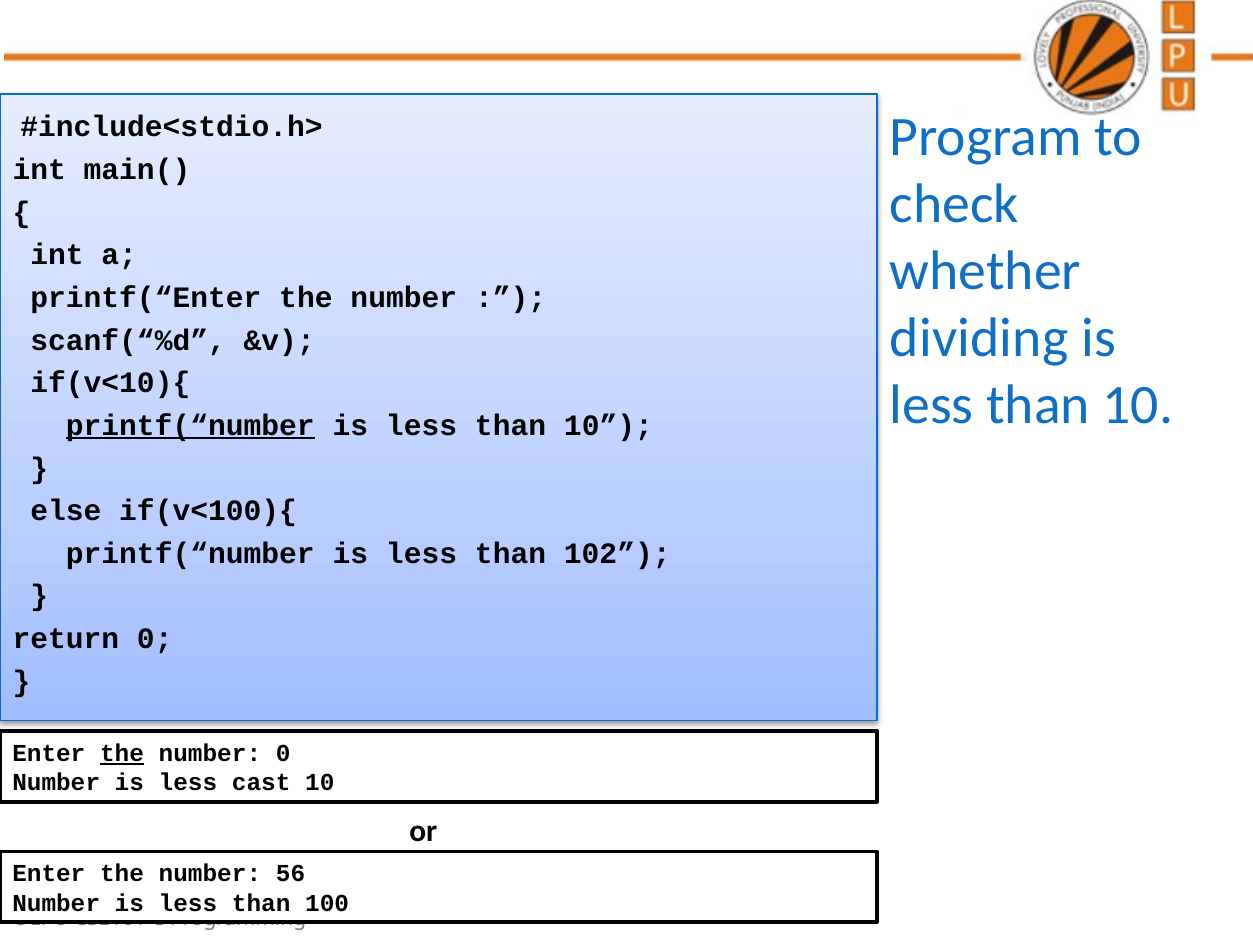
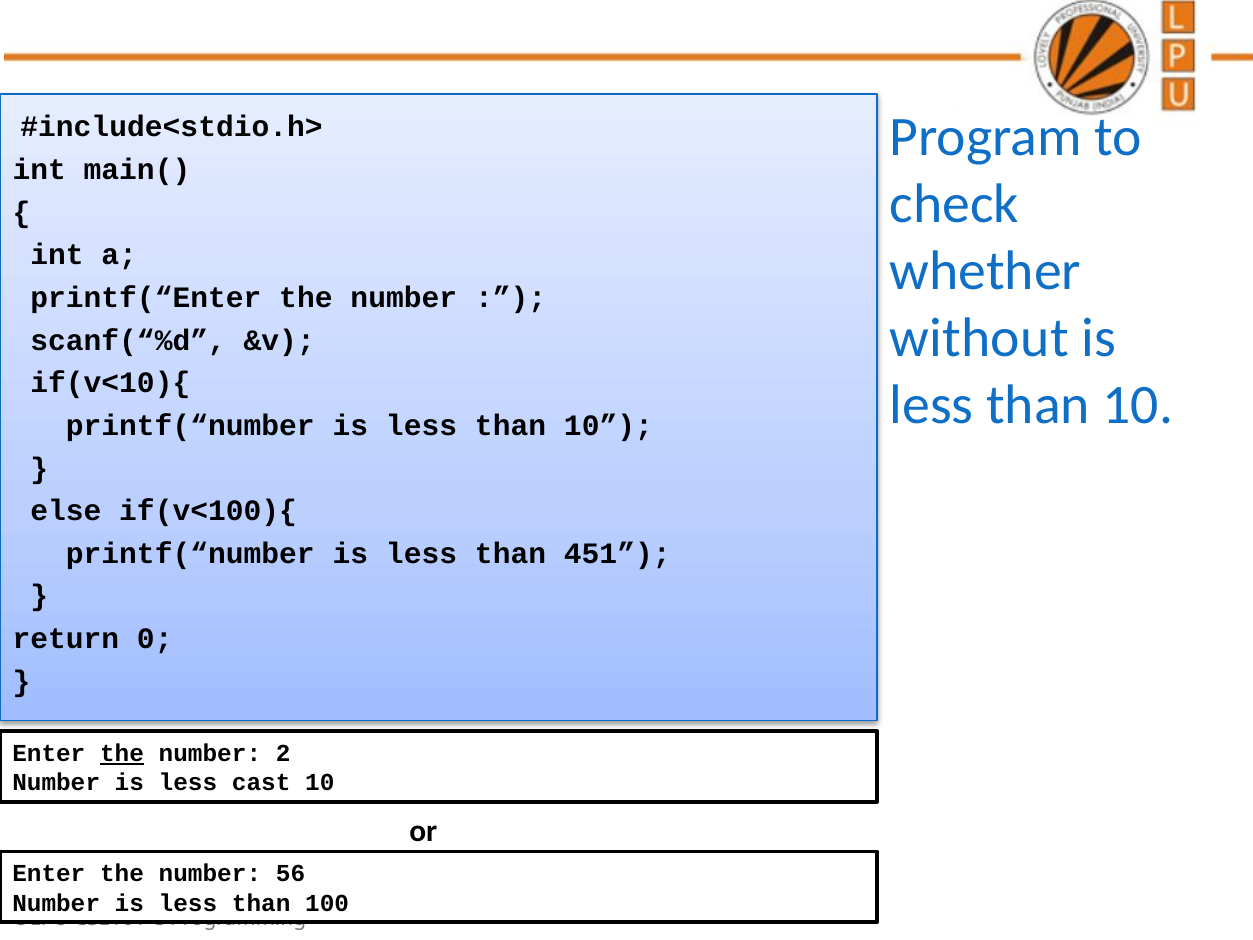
dividing: dividing -> without (979, 338)
printf(“number underline: present -> none (190, 426)
102: 102 -> 451 (617, 553)
number 0: 0 -> 2 (283, 753)
